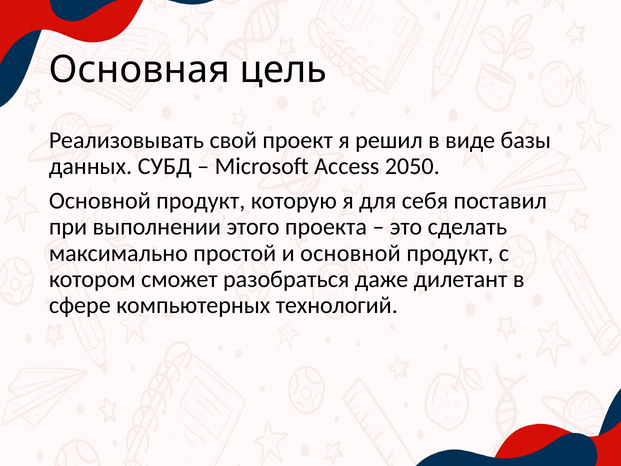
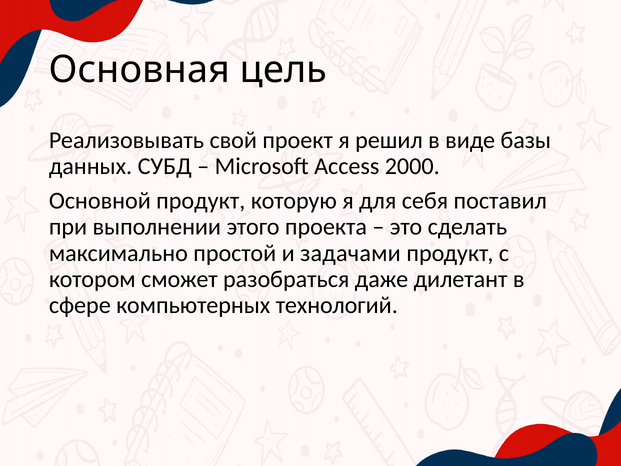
2050: 2050 -> 2000 (412, 166)
и основной: основной -> задачами (350, 253)
